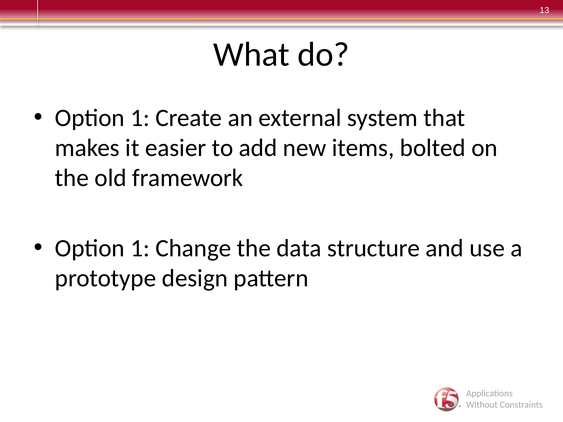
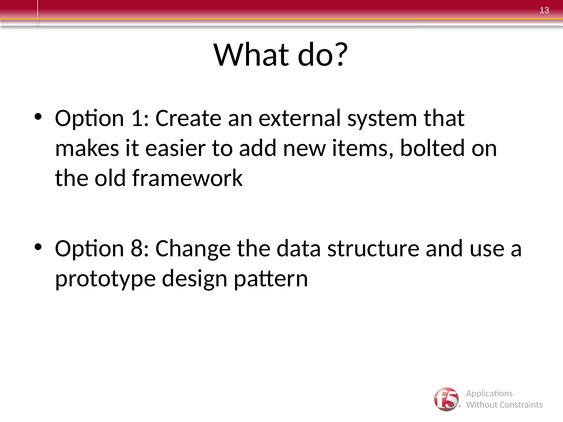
1: 1 -> 8 (140, 248)
